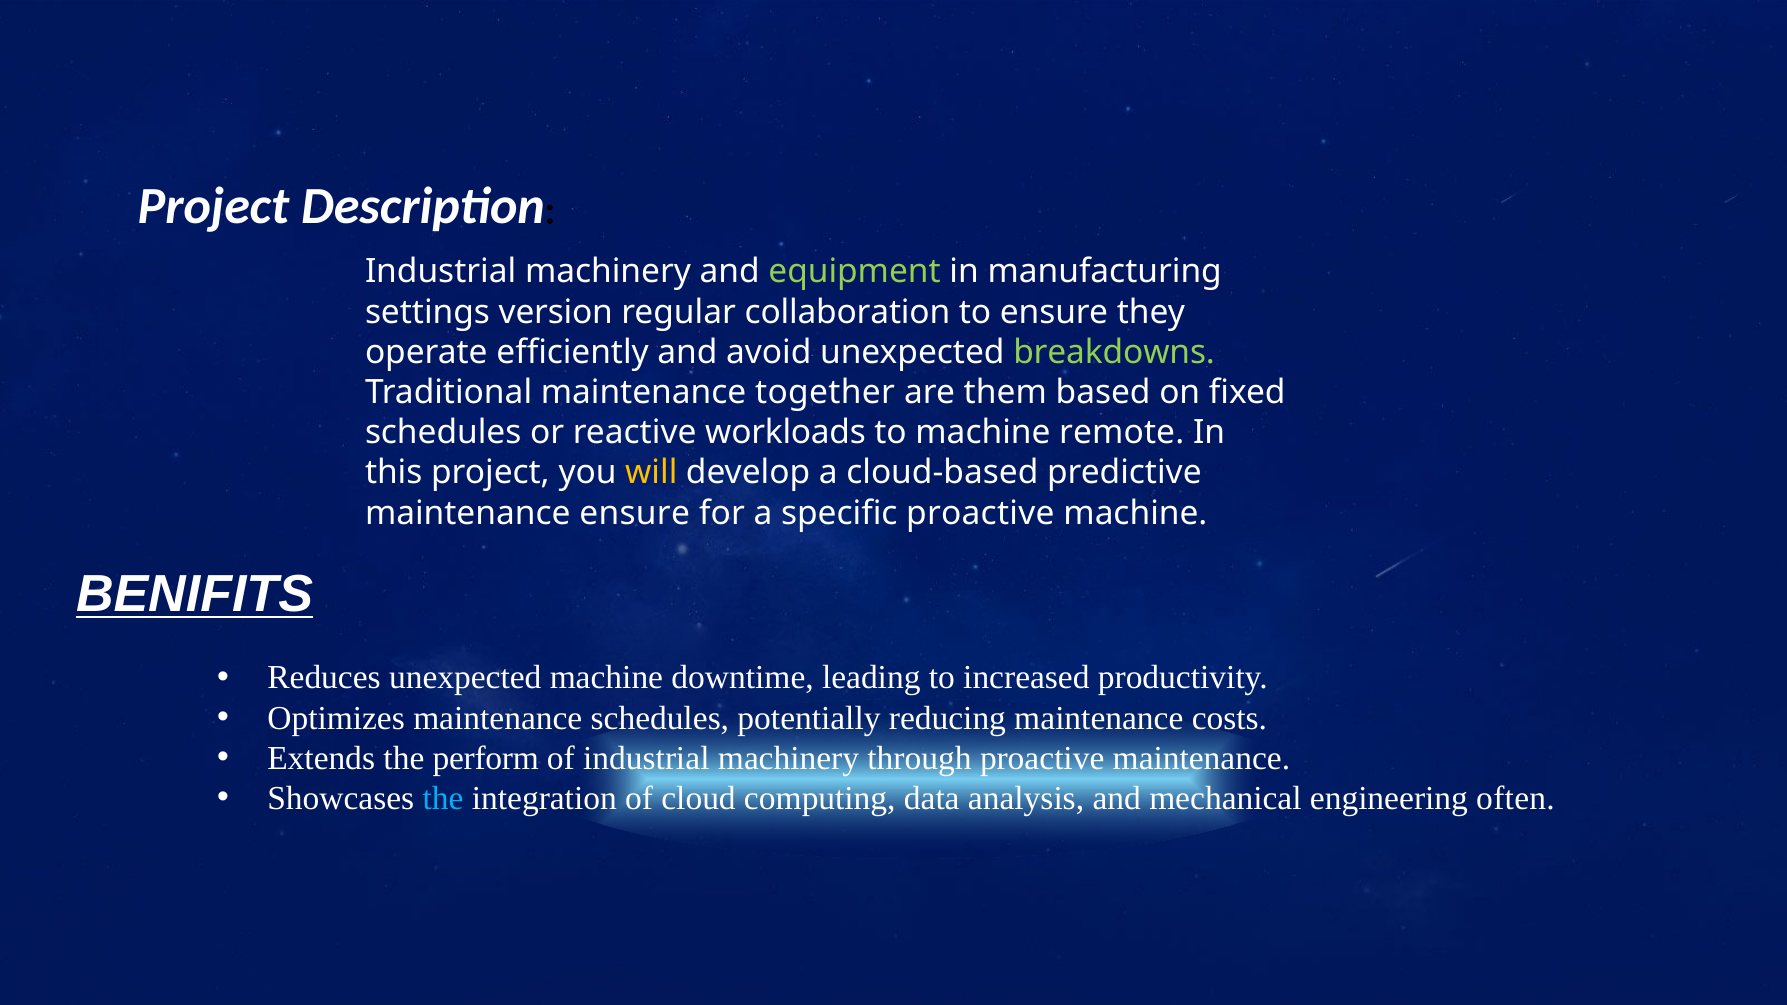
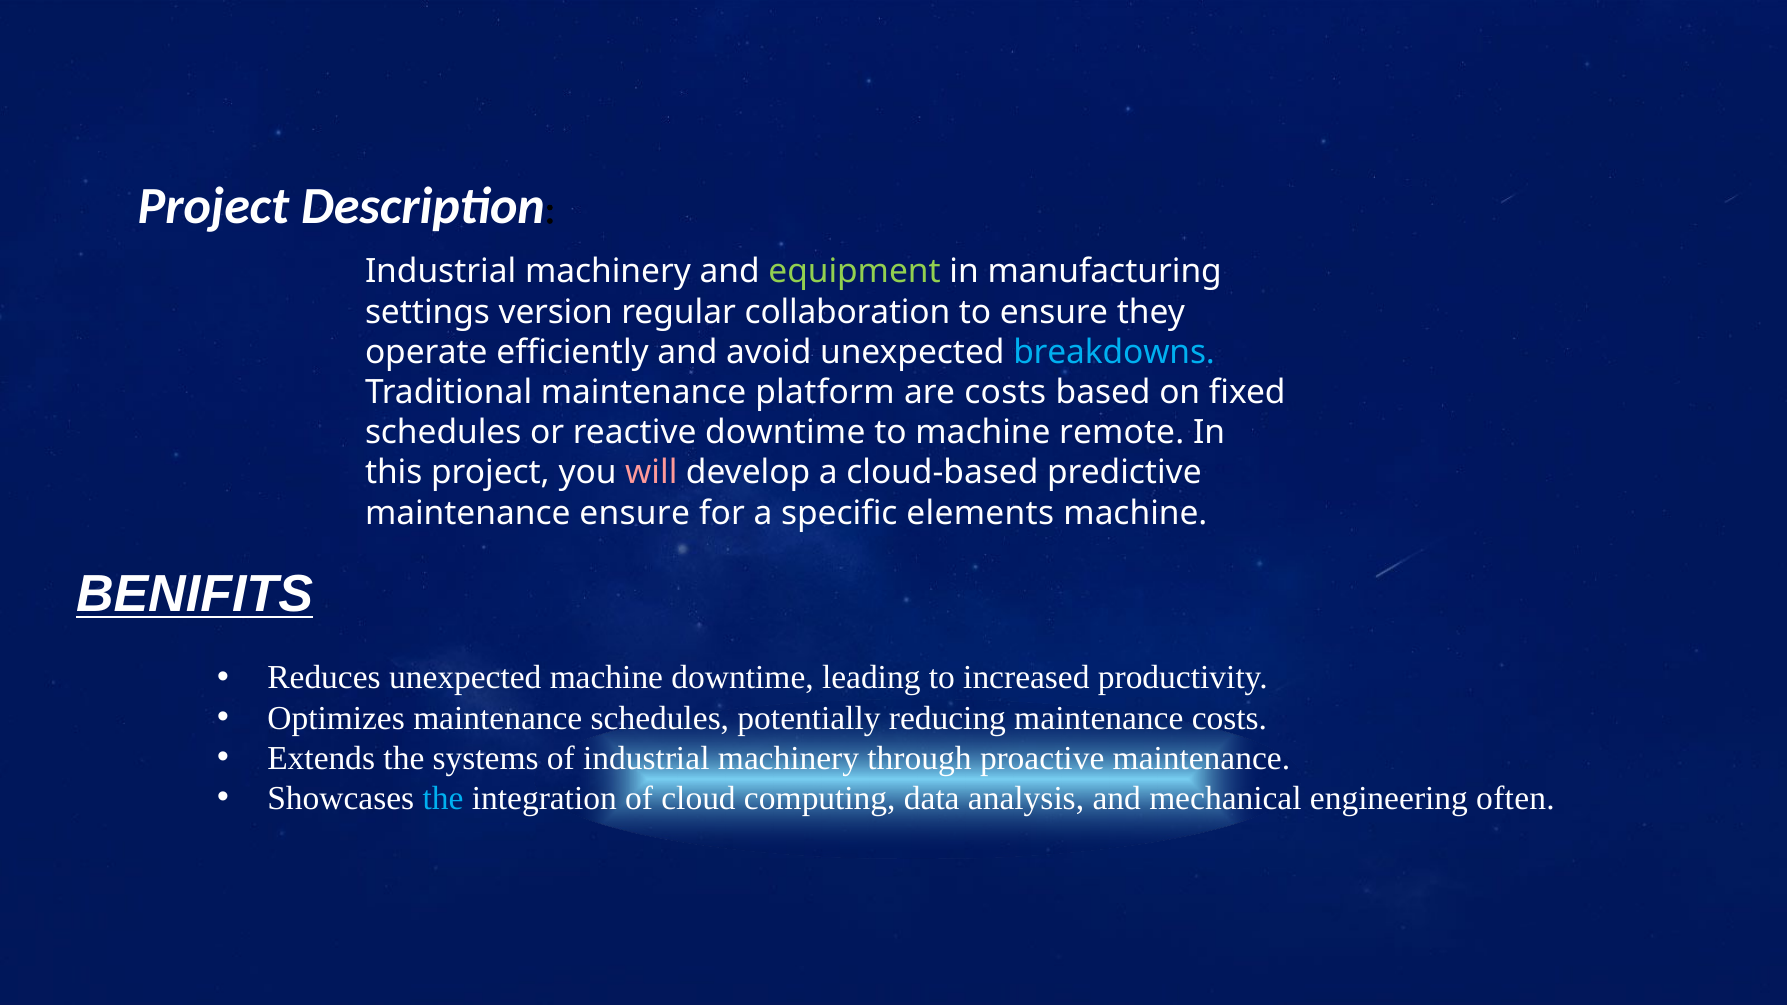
breakdowns colour: light green -> light blue (1114, 352)
together: together -> platform (825, 393)
are them: them -> costs (1005, 393)
reactive workloads: workloads -> downtime (785, 433)
will colour: yellow -> pink (651, 473)
specific proactive: proactive -> elements (980, 513)
perform: perform -> systems (486, 758)
